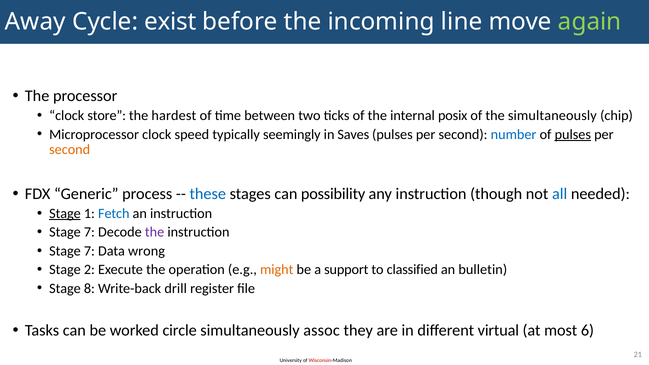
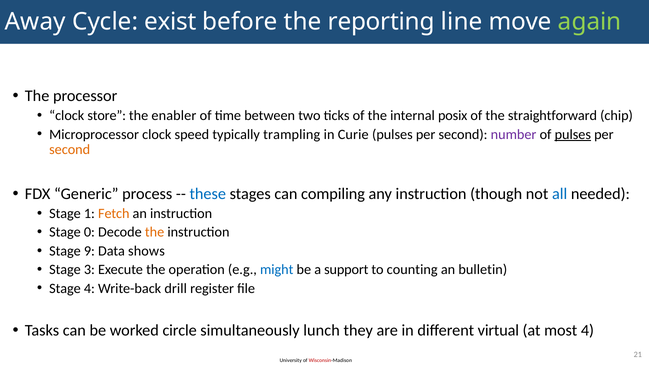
incoming: incoming -> reporting (381, 22)
hardest: hardest -> enabler (174, 116)
the simultaneously: simultaneously -> straightforward (552, 116)
seemingly: seemingly -> trampling (292, 134)
Saves: Saves -> Curie (353, 134)
number colour: blue -> purple (514, 134)
possibility: possibility -> compiling (333, 194)
Stage underline: present -> none (65, 214)
Fetch colour: blue -> orange (114, 214)
7: 7 -> 0 (89, 232)
the colour: purple -> orange (155, 232)
7: 7 -> 9 (89, 251)
wrong: wrong -> shows (146, 251)
2: 2 -> 3 (89, 270)
might colour: orange -> blue (277, 270)
classified: classified -> counting (412, 270)
Stage 8: 8 -> 4 (89, 288)
assoc: assoc -> lunch (322, 330)
most 6: 6 -> 4 (587, 330)
